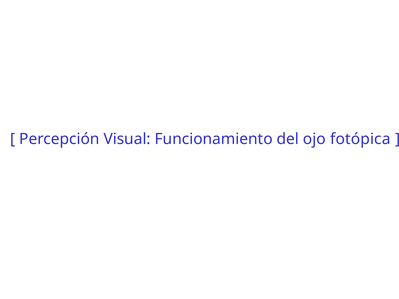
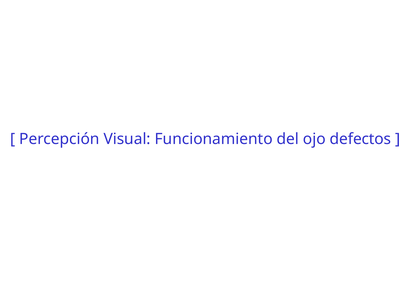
fotópica: fotópica -> defectos (360, 139)
